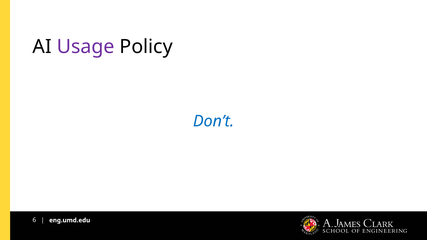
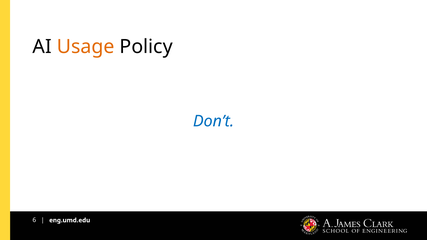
Usage colour: purple -> orange (86, 47)
